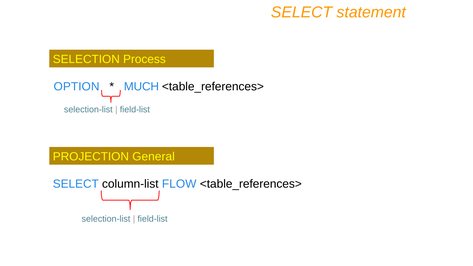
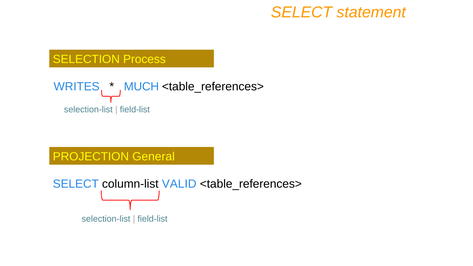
OPTION: OPTION -> WRITES (77, 87)
FLOW: FLOW -> VALID (179, 184)
